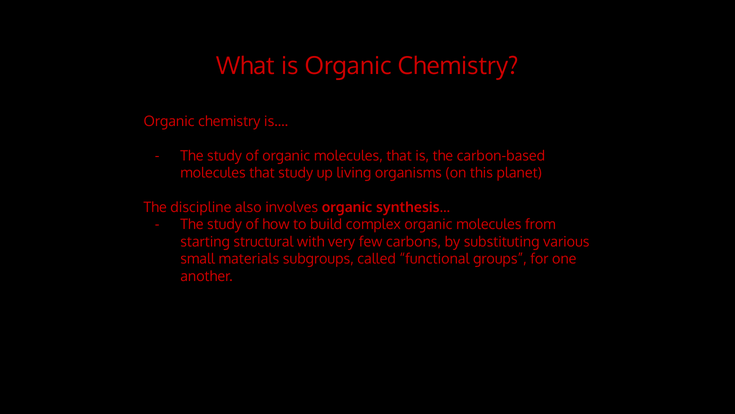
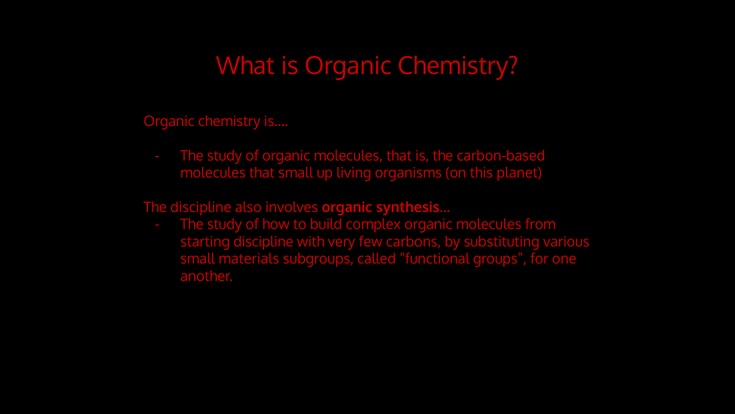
that study: study -> small (296, 173)
starting structural: structural -> discipline (263, 242)
